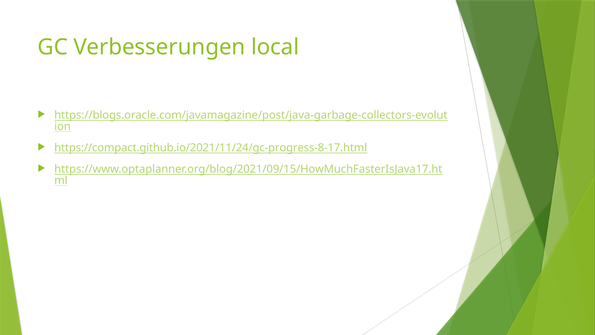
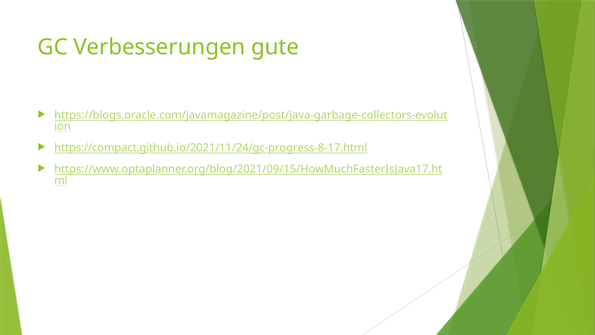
local: local -> gute (275, 47)
